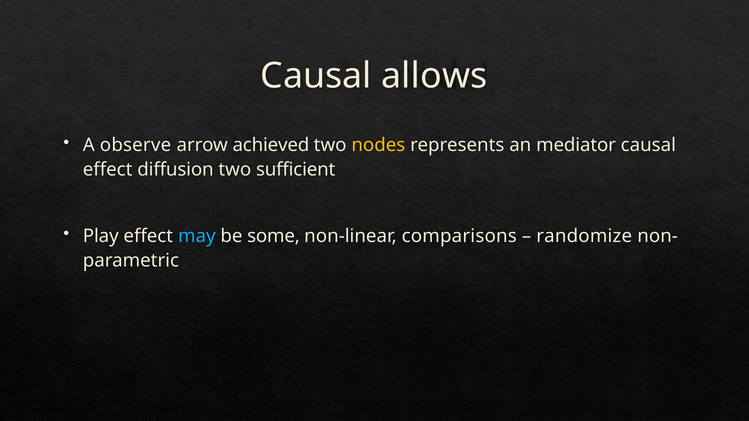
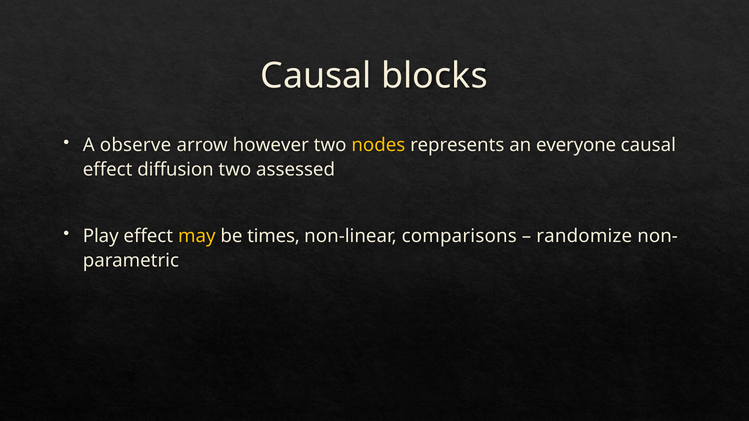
allows: allows -> blocks (434, 76)
achieved: achieved -> however (271, 145)
mediator: mediator -> everyone (576, 145)
sufficient: sufficient -> assessed (296, 170)
may colour: light blue -> yellow (197, 236)
some: some -> times (273, 236)
